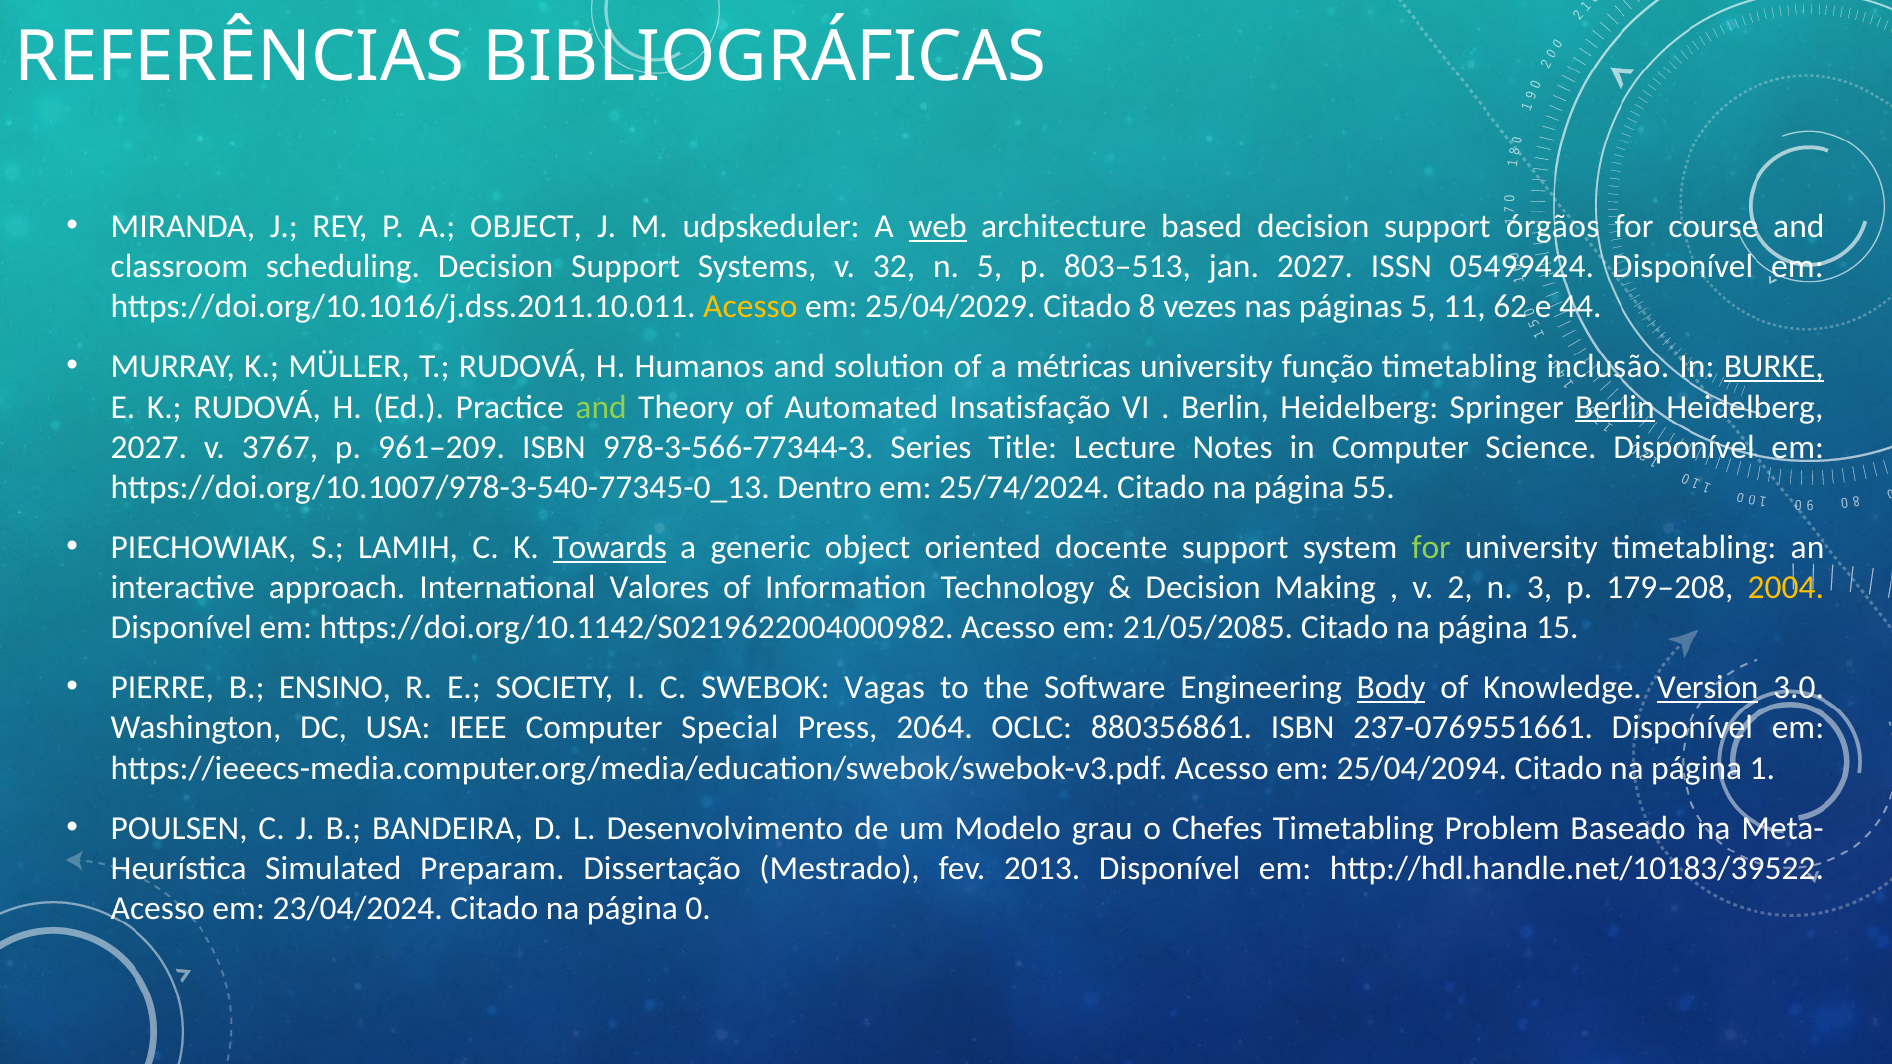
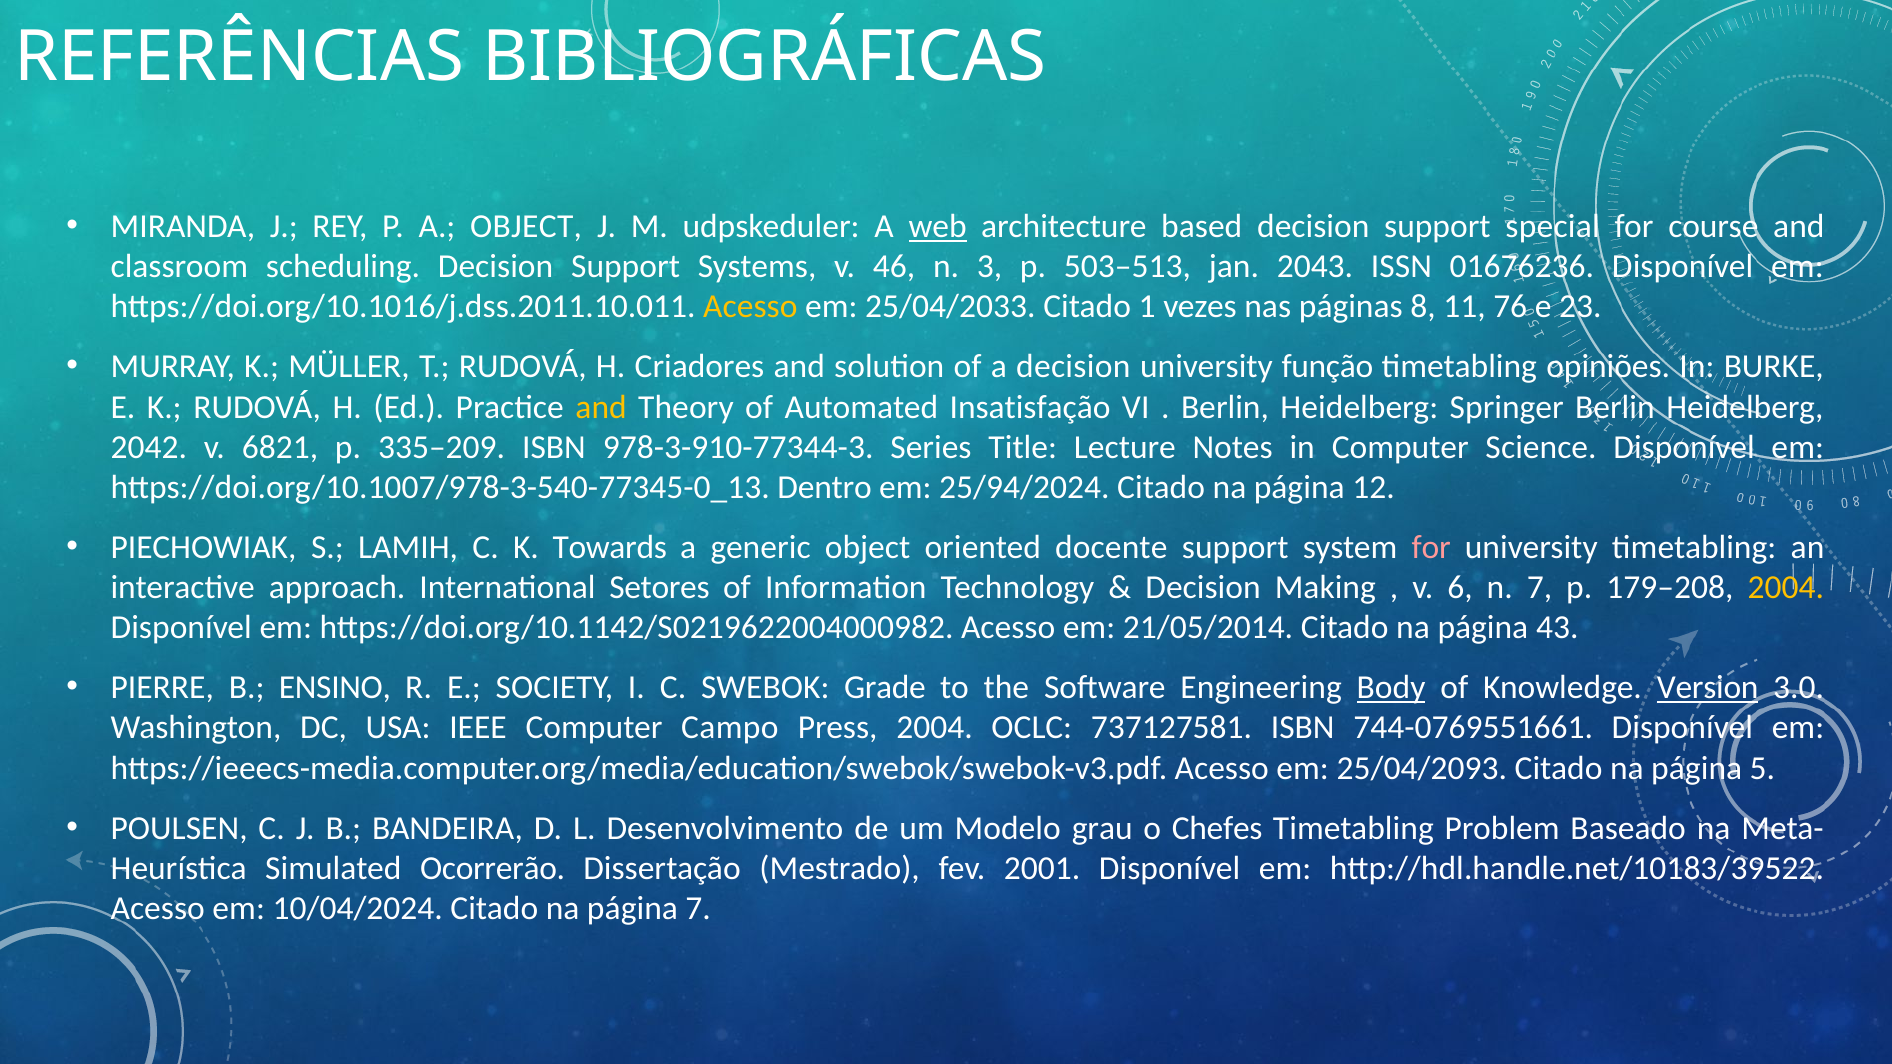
órgãos: órgãos -> special (1553, 226)
32: 32 -> 46 (894, 267)
n 5: 5 -> 3 (990, 267)
803–513: 803–513 -> 503–513 (1127, 267)
jan 2027: 2027 -> 2043 (1315, 267)
05499424: 05499424 -> 01676236 (1522, 267)
25/04/2029: 25/04/2029 -> 25/04/2033 (950, 307)
8: 8 -> 1 (1147, 307)
páginas 5: 5 -> 8 (1423, 307)
62: 62 -> 76 (1510, 307)
44: 44 -> 23 (1580, 307)
Humanos: Humanos -> Criadores (699, 367)
a métricas: métricas -> decision (1073, 367)
inclusão: inclusão -> opiniões (1608, 367)
BURKE underline: present -> none (1774, 367)
and colour: light green -> yellow (601, 407)
Berlin underline: present -> none (1615, 407)
2027: 2027 -> 2042 (149, 447)
3767: 3767 -> 6821 (280, 447)
961–209: 961–209 -> 335–209 (442, 447)
978-3-566-77344-3: 978-3-566-77344-3 -> 978-3-910-77344-3 (738, 447)
25/74/2024: 25/74/2024 -> 25/94/2024 (1024, 488)
55: 55 -> 12 (1374, 488)
Towards underline: present -> none (610, 547)
for colour: light green -> pink (1431, 547)
Valores: Valores -> Setores (659, 588)
2: 2 -> 6 (1460, 588)
n 3: 3 -> 7 (1540, 588)
21/05/2085: 21/05/2085 -> 21/05/2014 (1208, 628)
15: 15 -> 43 (1557, 628)
Vagas: Vagas -> Grade (885, 688)
Special: Special -> Campo (730, 728)
Press 2064: 2064 -> 2004 (934, 728)
880356861: 880356861 -> 737127581 (1171, 728)
237-0769551661: 237-0769551661 -> 744-0769551661 (1473, 728)
25/04/2094: 25/04/2094 -> 25/04/2093 (1422, 768)
1: 1 -> 5 (1762, 768)
Preparam: Preparam -> Ocorrerão (493, 868)
2013: 2013 -> 2001 (1042, 868)
23/04/2024: 23/04/2024 -> 10/04/2024 (358, 909)
página 0: 0 -> 7 (698, 909)
